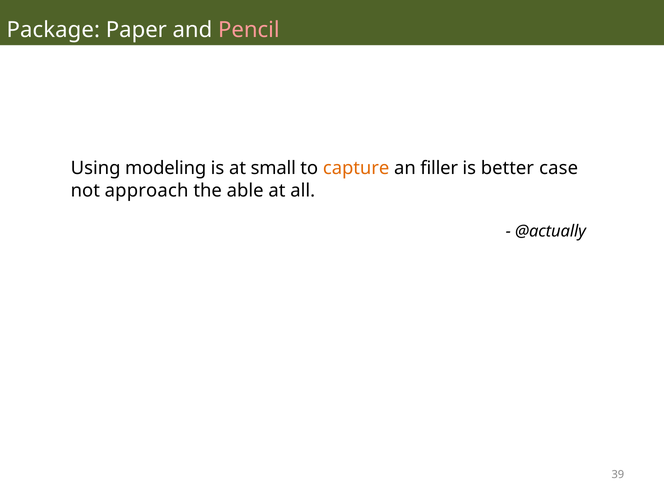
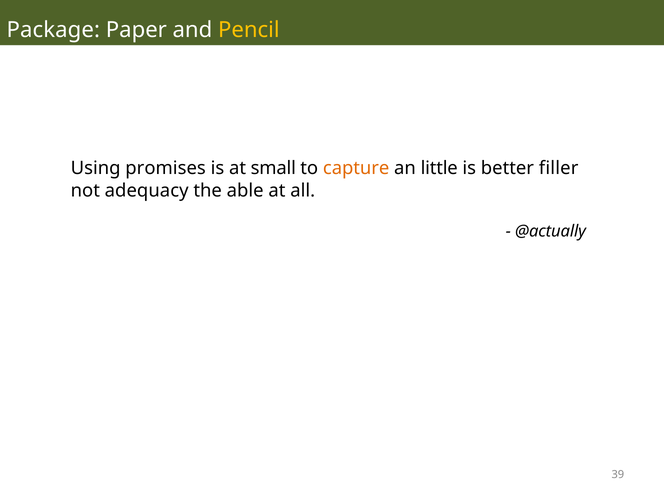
Pencil colour: pink -> yellow (249, 30)
modeling: modeling -> promises (166, 168)
filler: filler -> little (439, 168)
case: case -> filler (559, 168)
approach: approach -> adequacy (147, 190)
